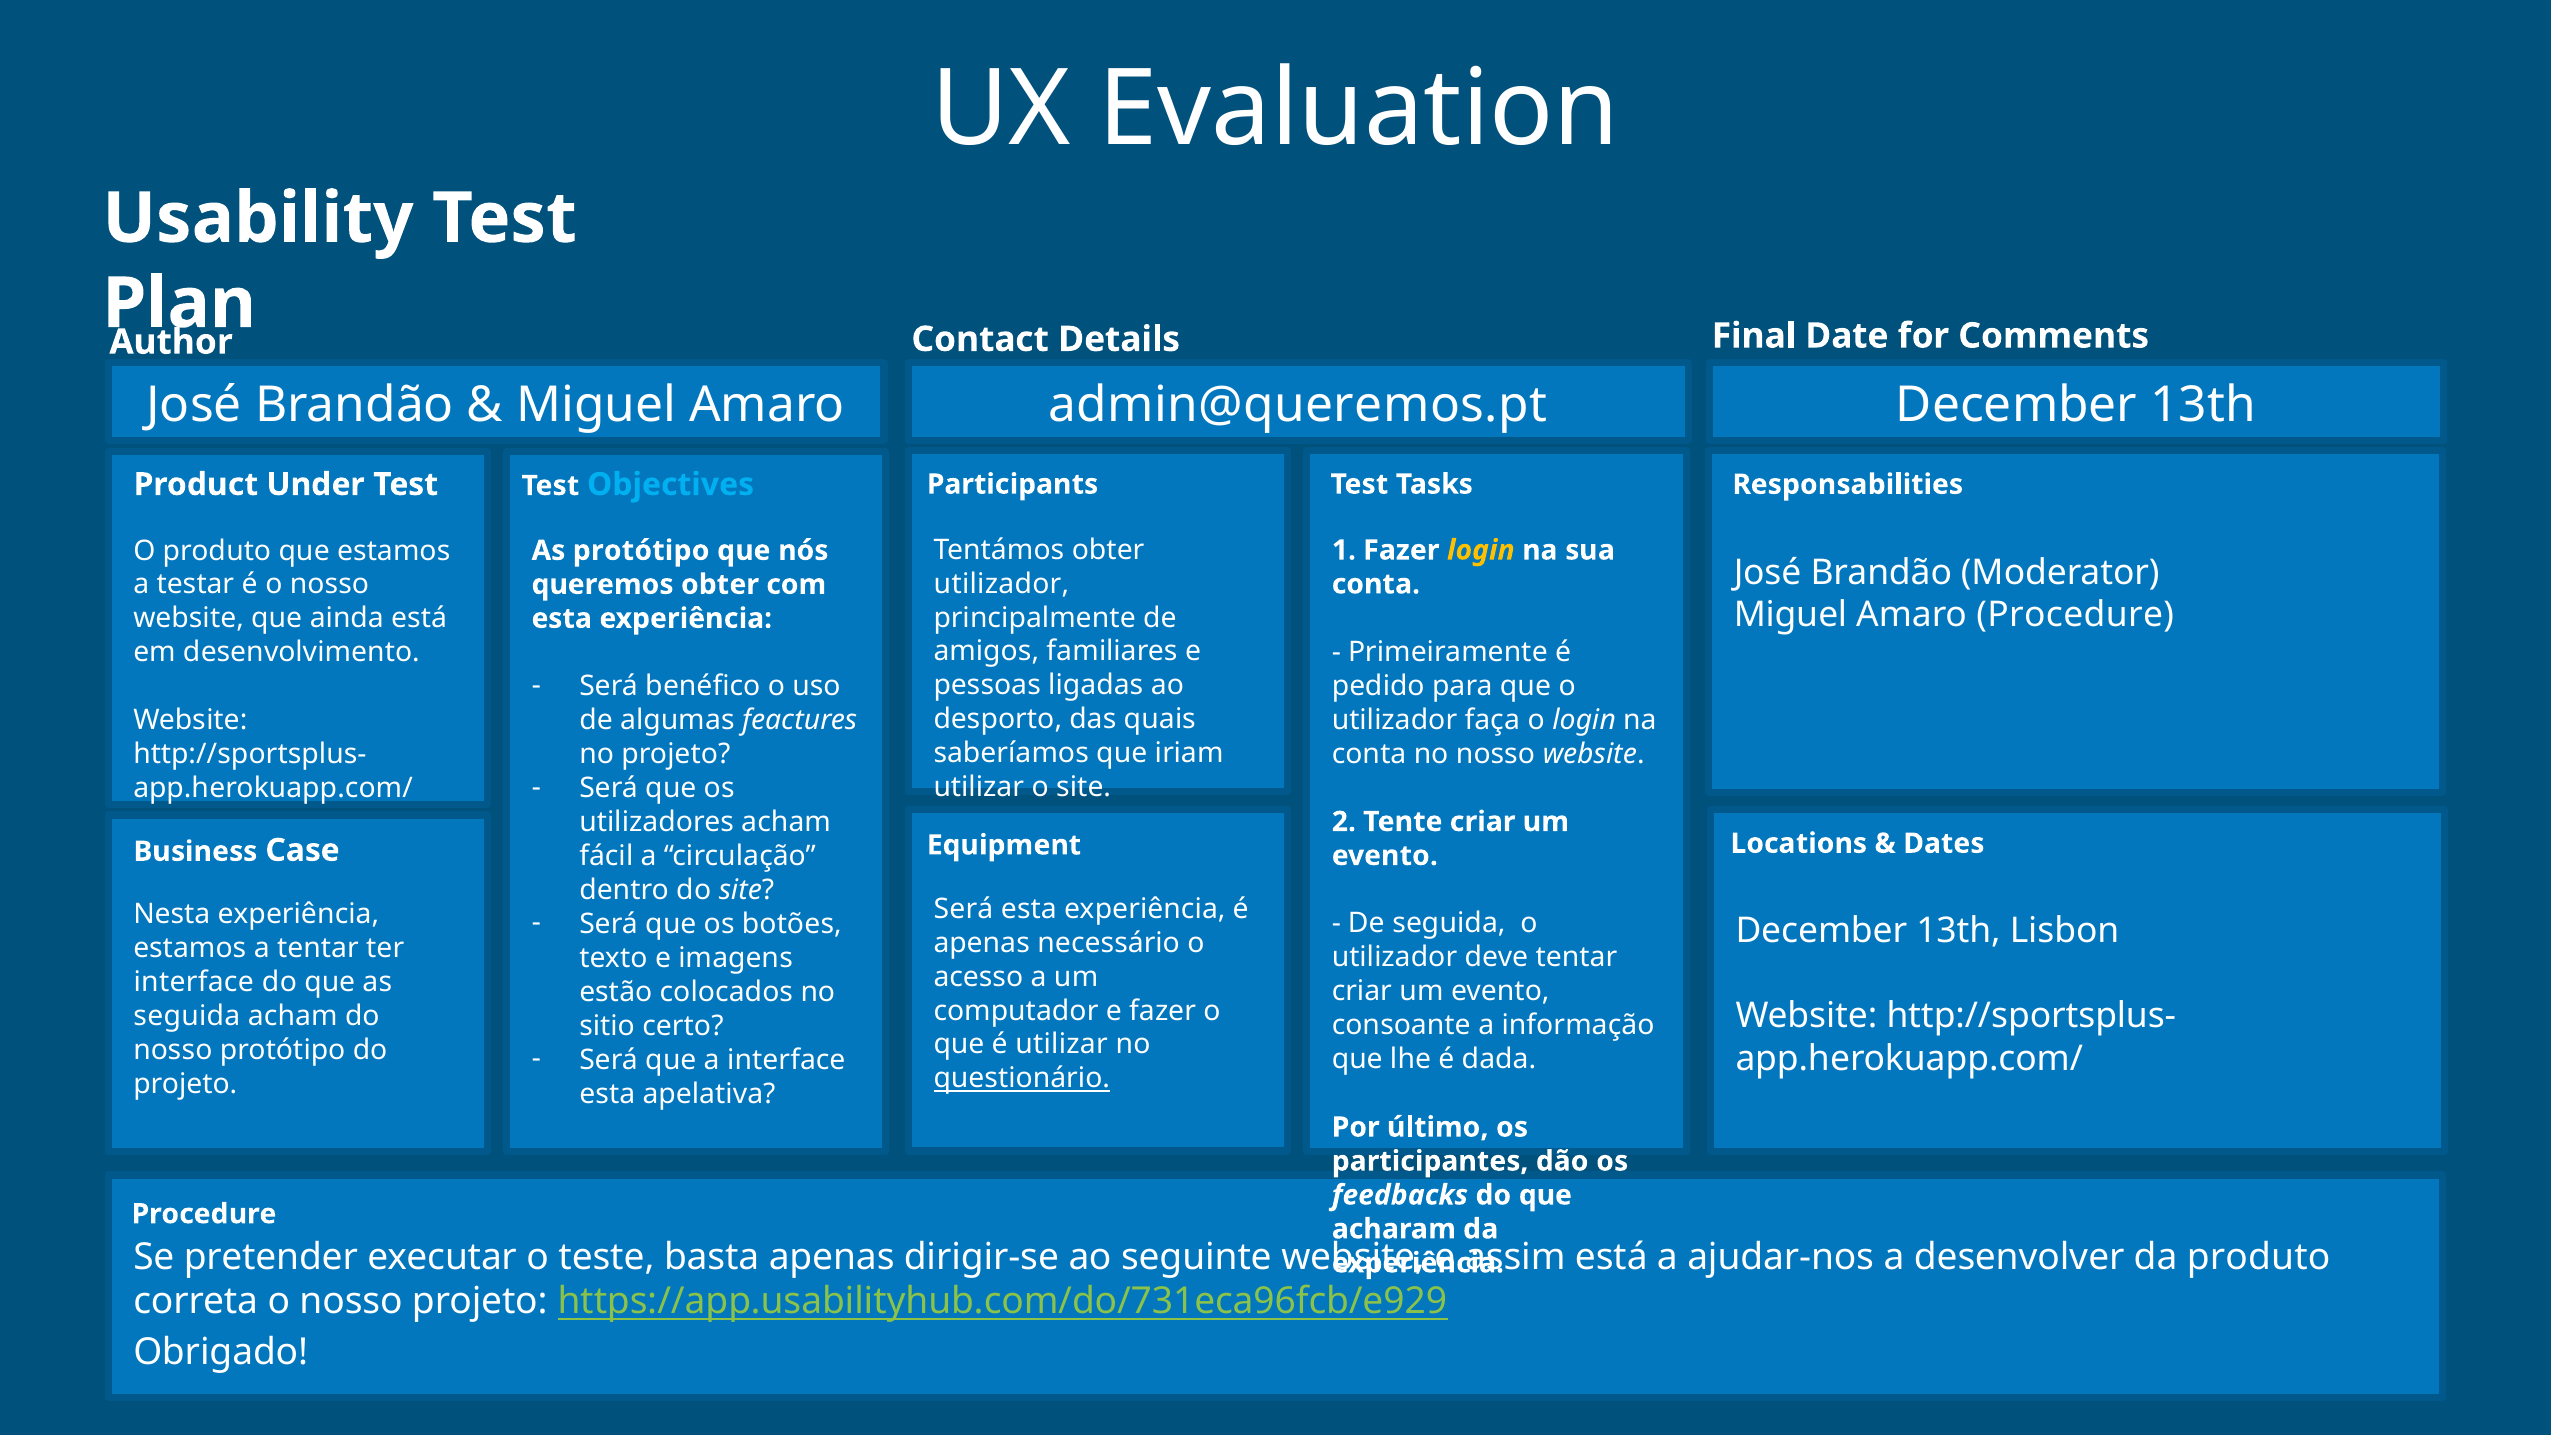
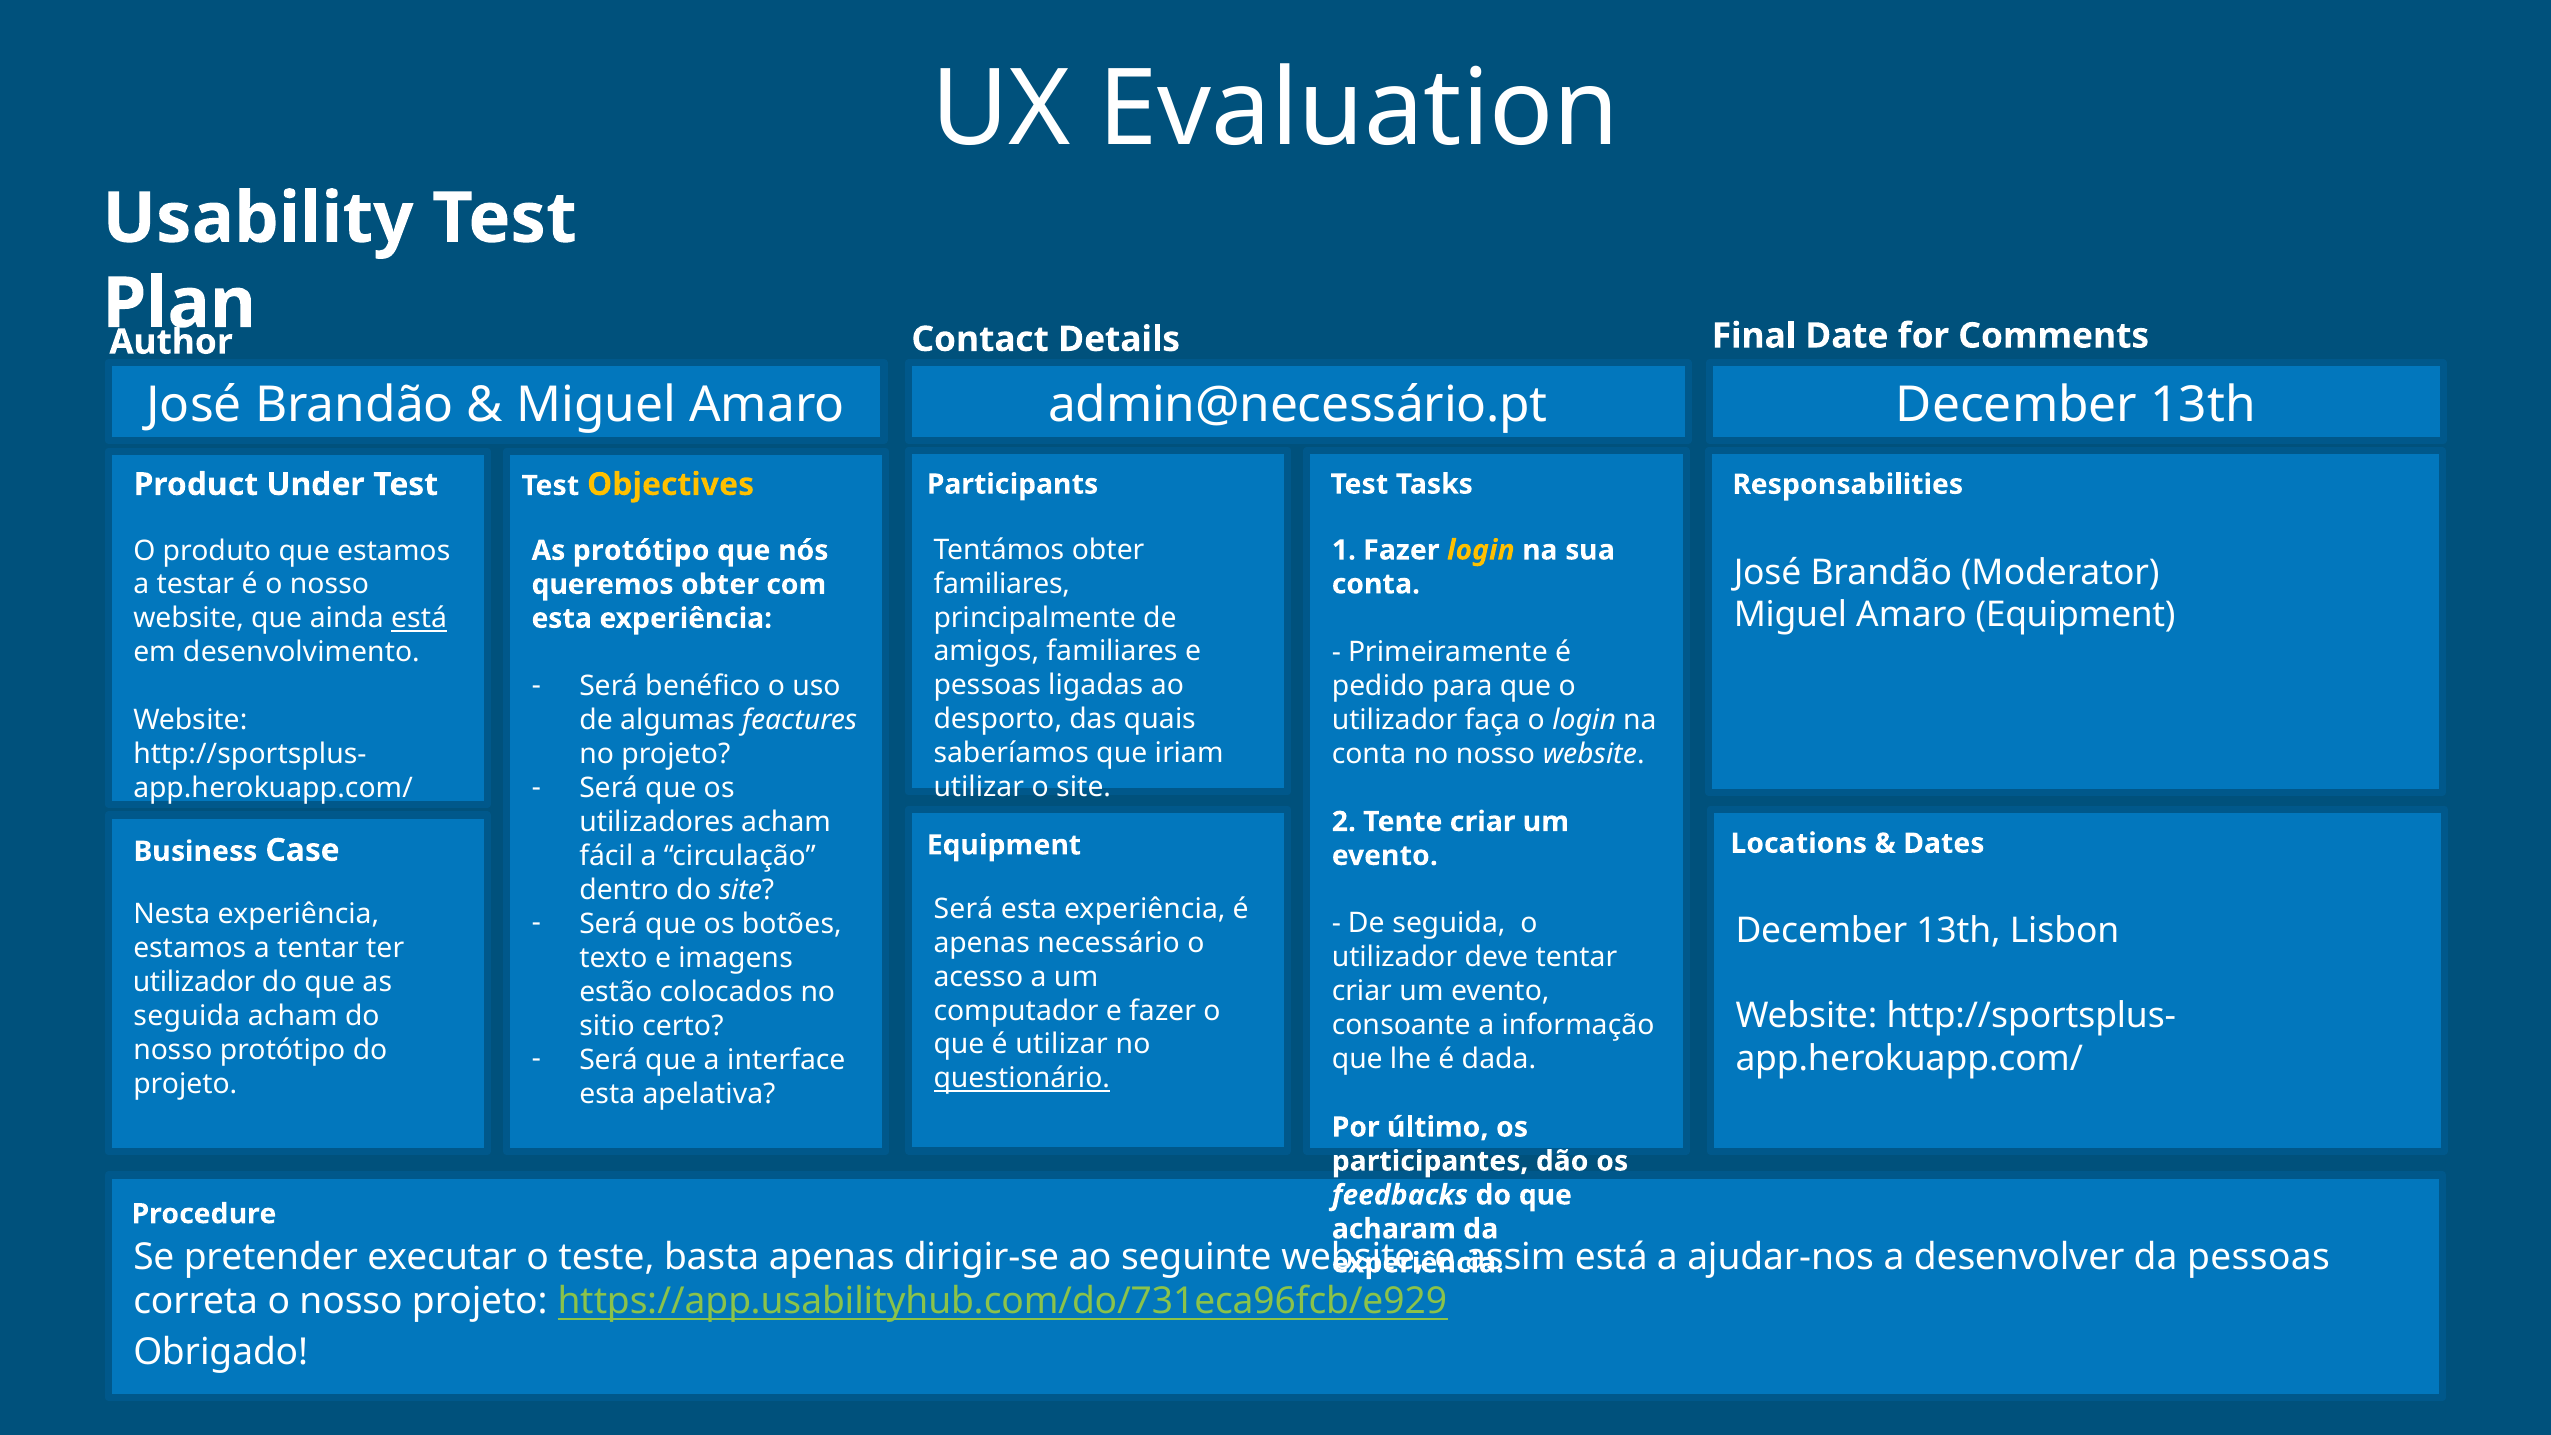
admin@queremos.pt: admin@queremos.pt -> admin@necessário.pt (1298, 405)
Objectives colour: light blue -> yellow (671, 484)
utilizador: utilizador -> familiares (1002, 584)
Amaro Procedure: Procedure -> Equipment (2076, 615)
está underline: none -> present (419, 619)
interface: interface -> utilizador (194, 982)
da produto: produto -> pessoas (2259, 1257)
